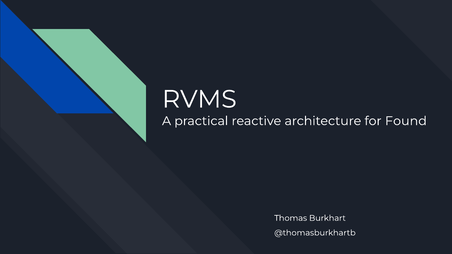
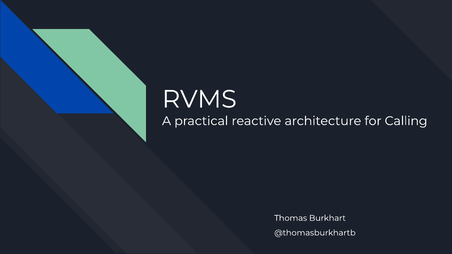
Found: Found -> Calling (406, 121)
